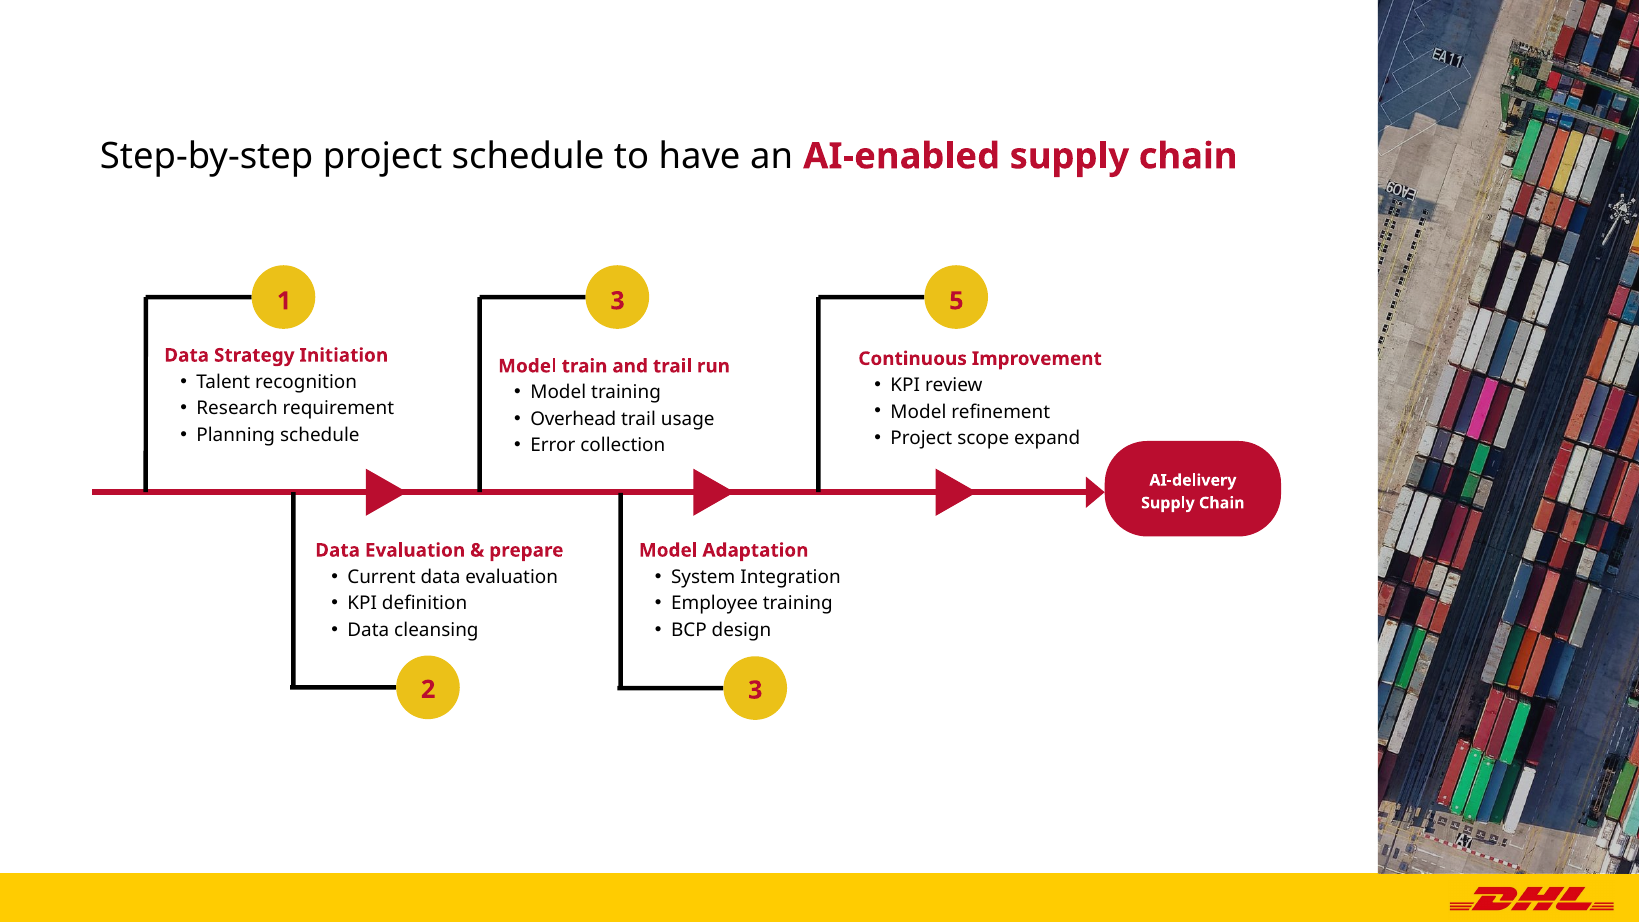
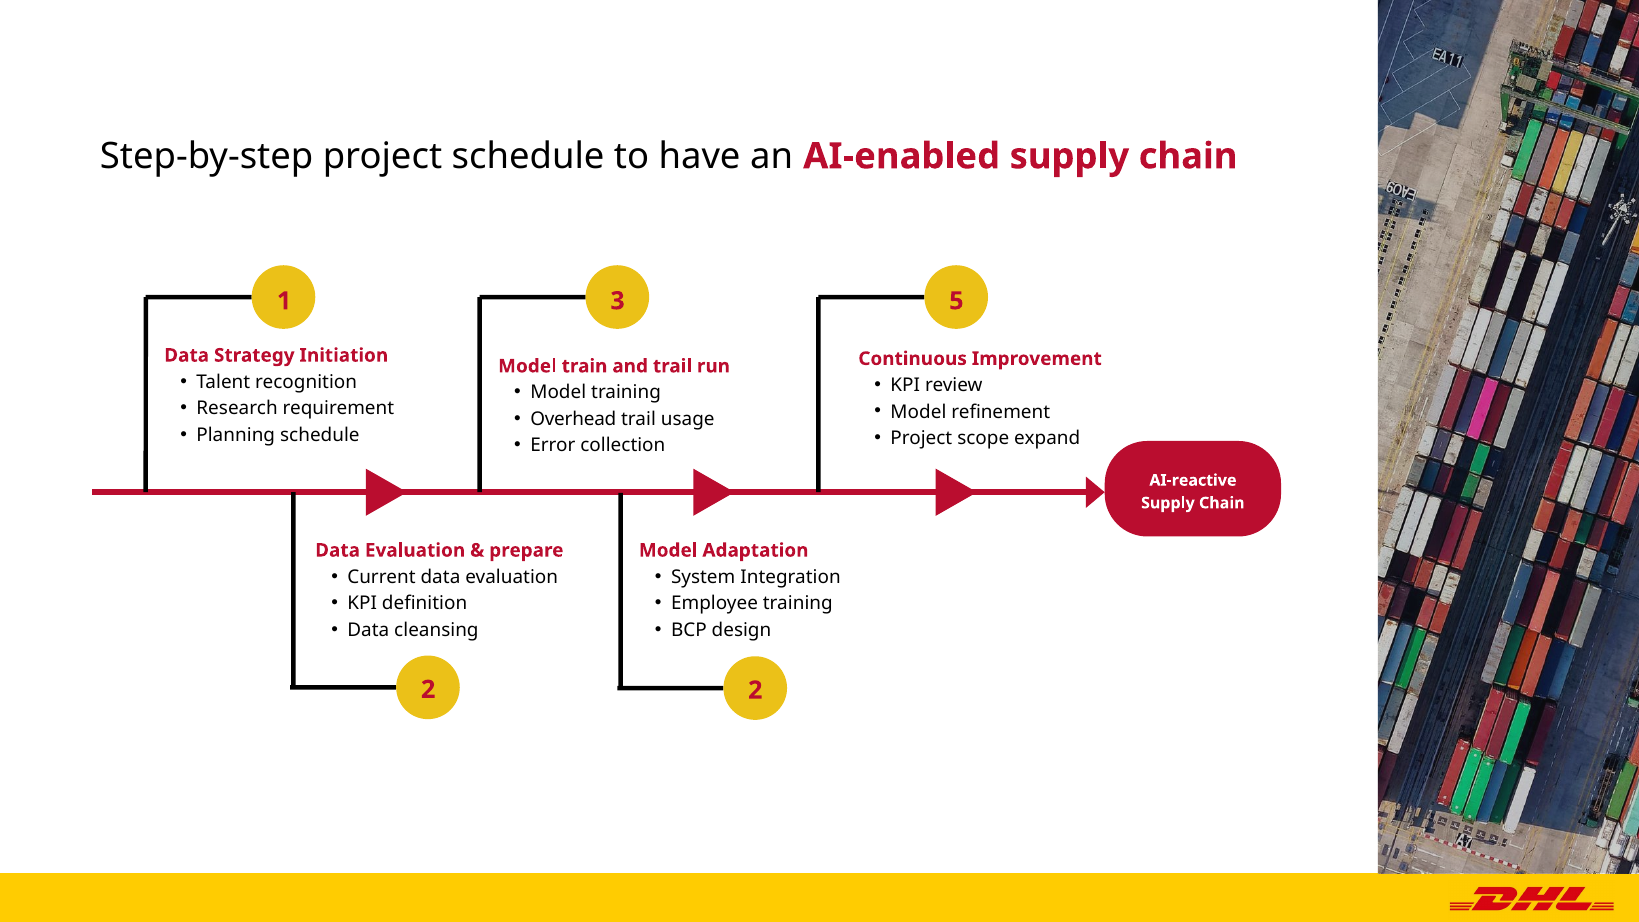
AI-delivery: AI-delivery -> AI-reactive (1193, 480)
2 3: 3 -> 2 (755, 690)
